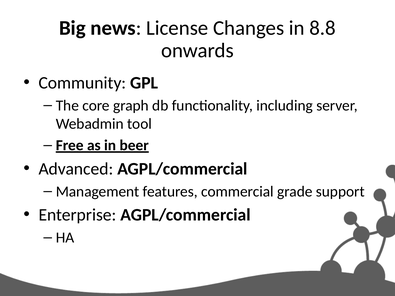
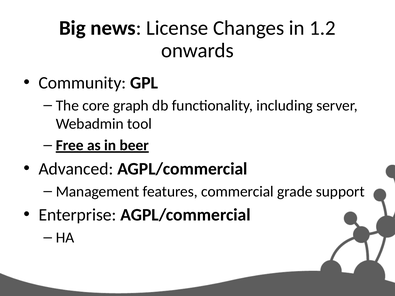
8.8: 8.8 -> 1.2 (323, 28)
